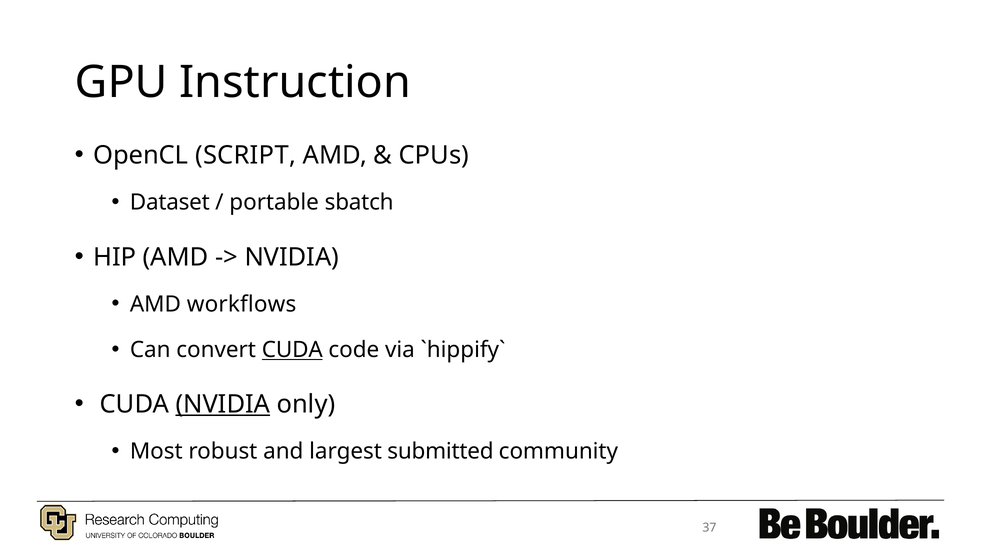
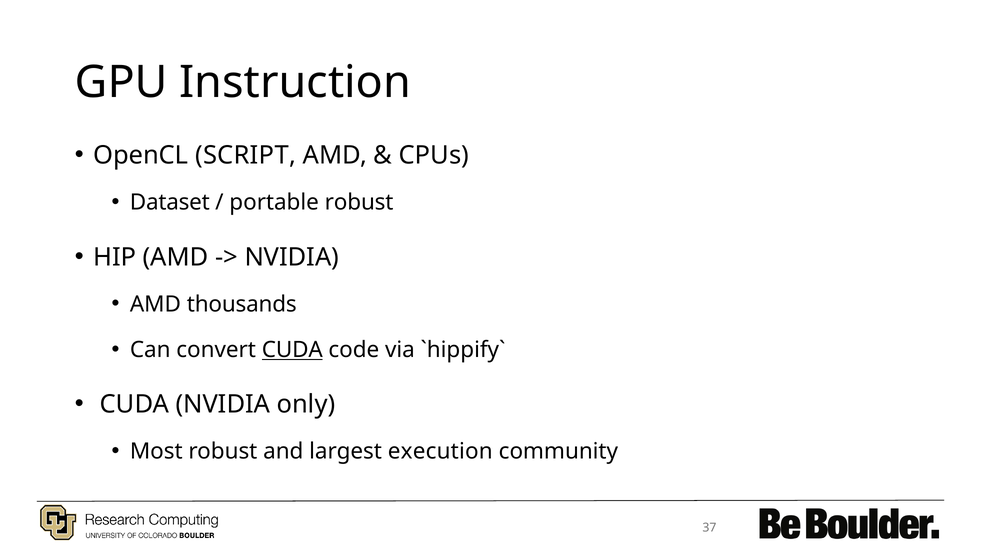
portable sbatch: sbatch -> robust (359, 202)
workflows: workflows -> thousands (242, 304)
NVIDIA underline: present -> none (223, 404)
submitted: submitted -> execution (440, 451)
